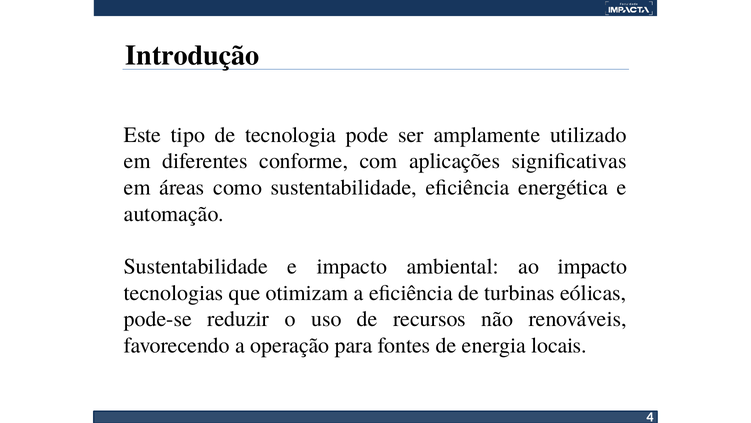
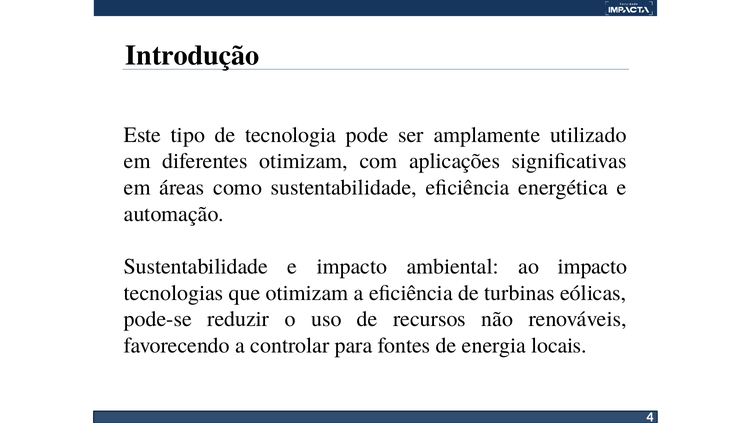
diferentes conforme: conforme -> otimizam (304, 161)
operação: operação -> controlar (290, 345)
